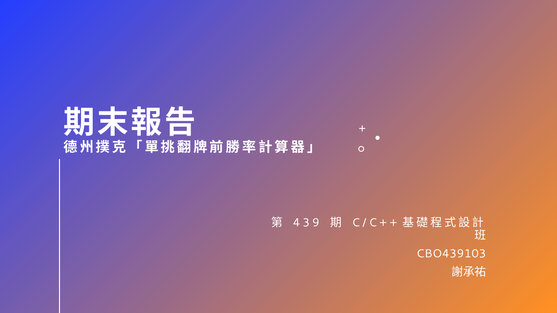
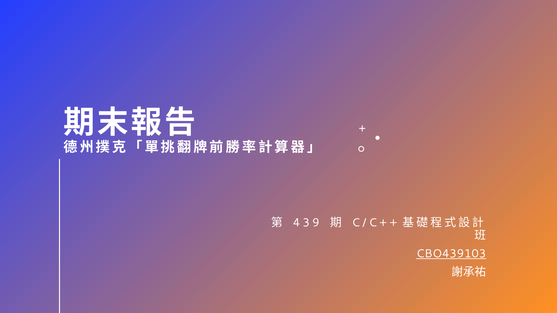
CBO439103 underline: none -> present (451, 254)
